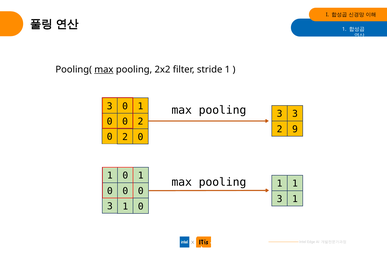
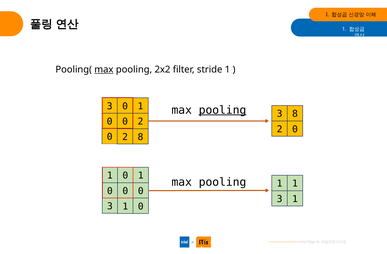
pooling underline: none -> present (223, 110)
3 3: 3 -> 8 (295, 114)
2 9: 9 -> 0 (295, 129)
2 0: 0 -> 8 (140, 137)
